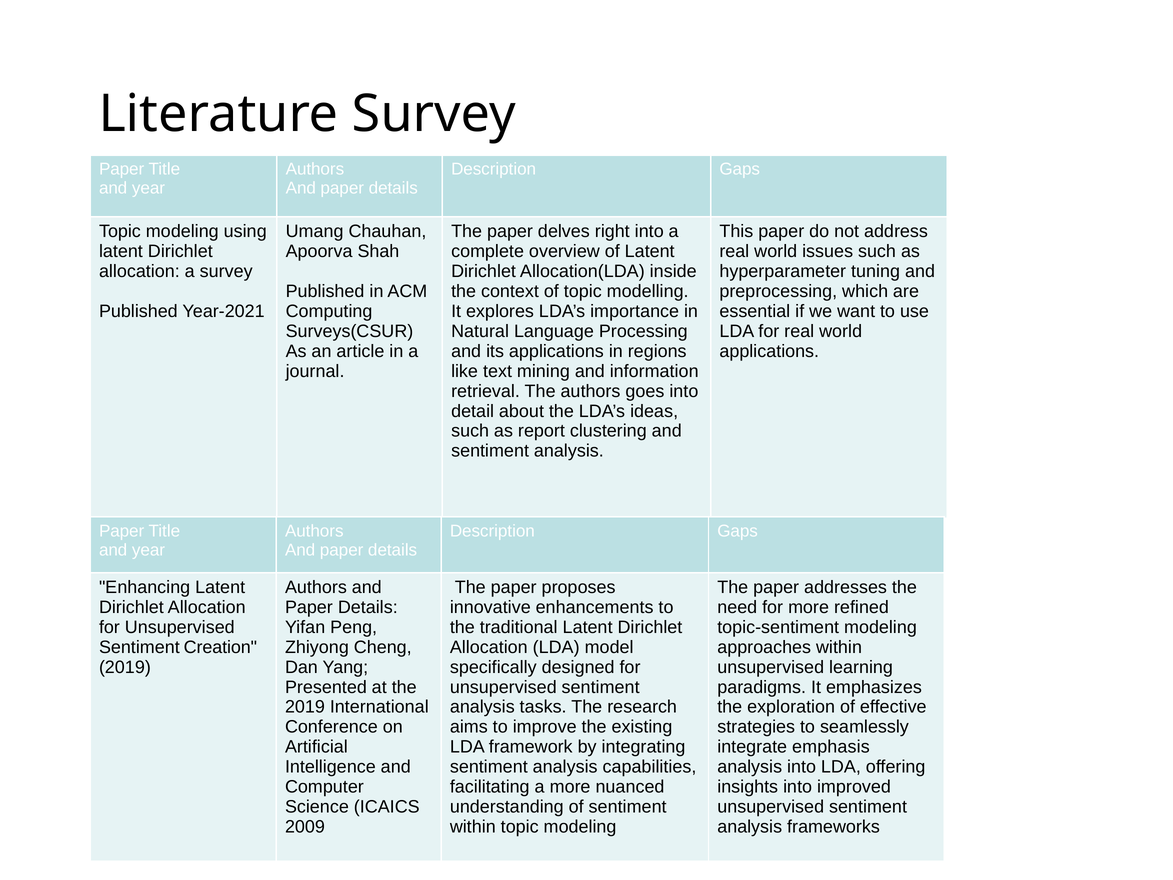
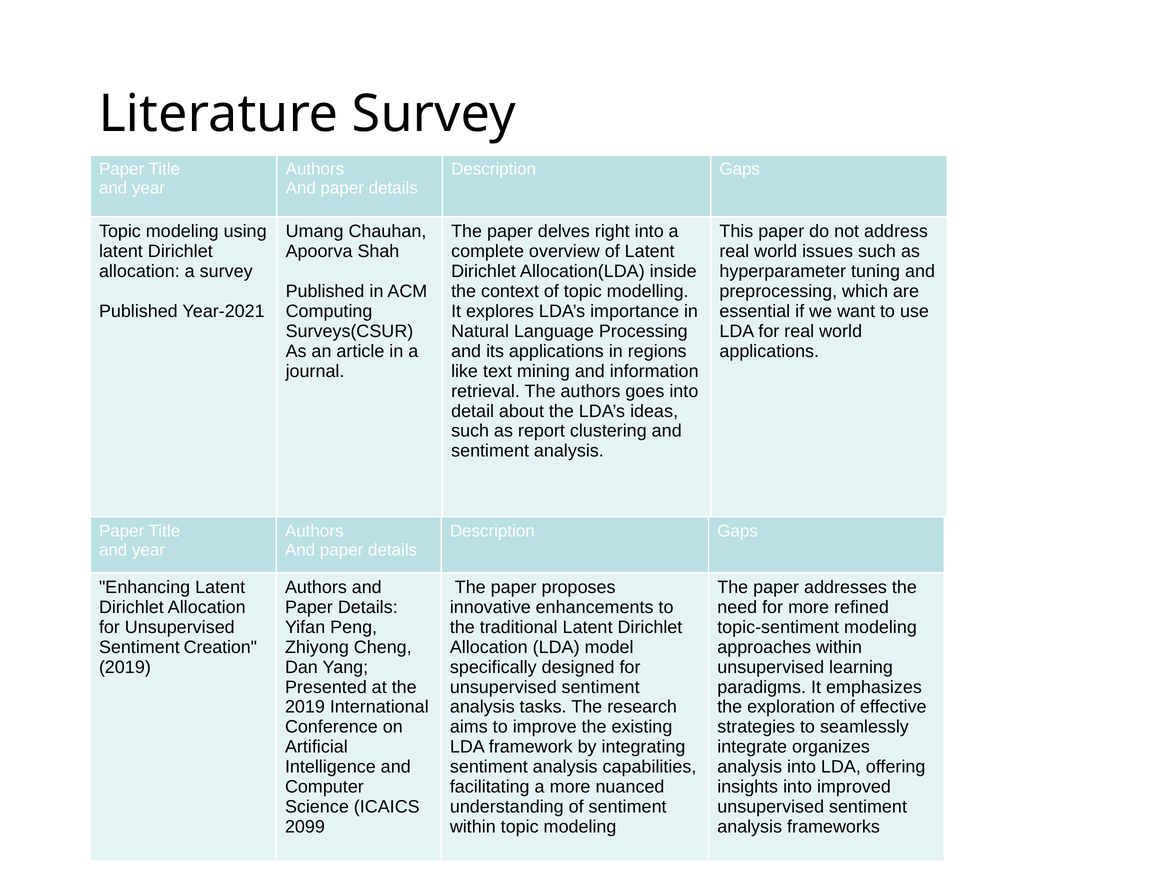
emphasis: emphasis -> organizes (831, 747)
2009: 2009 -> 2099 (305, 827)
